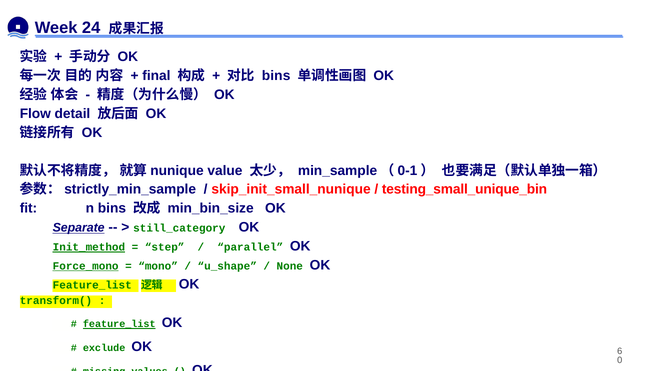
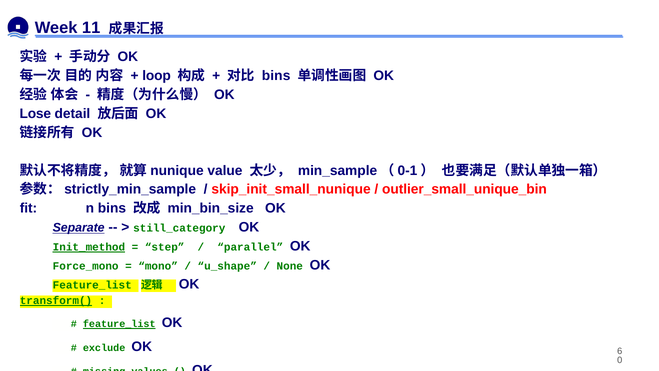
24: 24 -> 11 (91, 28)
final: final -> loop (157, 76)
Flow: Flow -> Lose (35, 114)
testing_small_unique_bin: testing_small_unique_bin -> outlier_small_unique_bin (464, 189)
Force_mono underline: present -> none (86, 266)
transform( underline: none -> present (56, 301)
